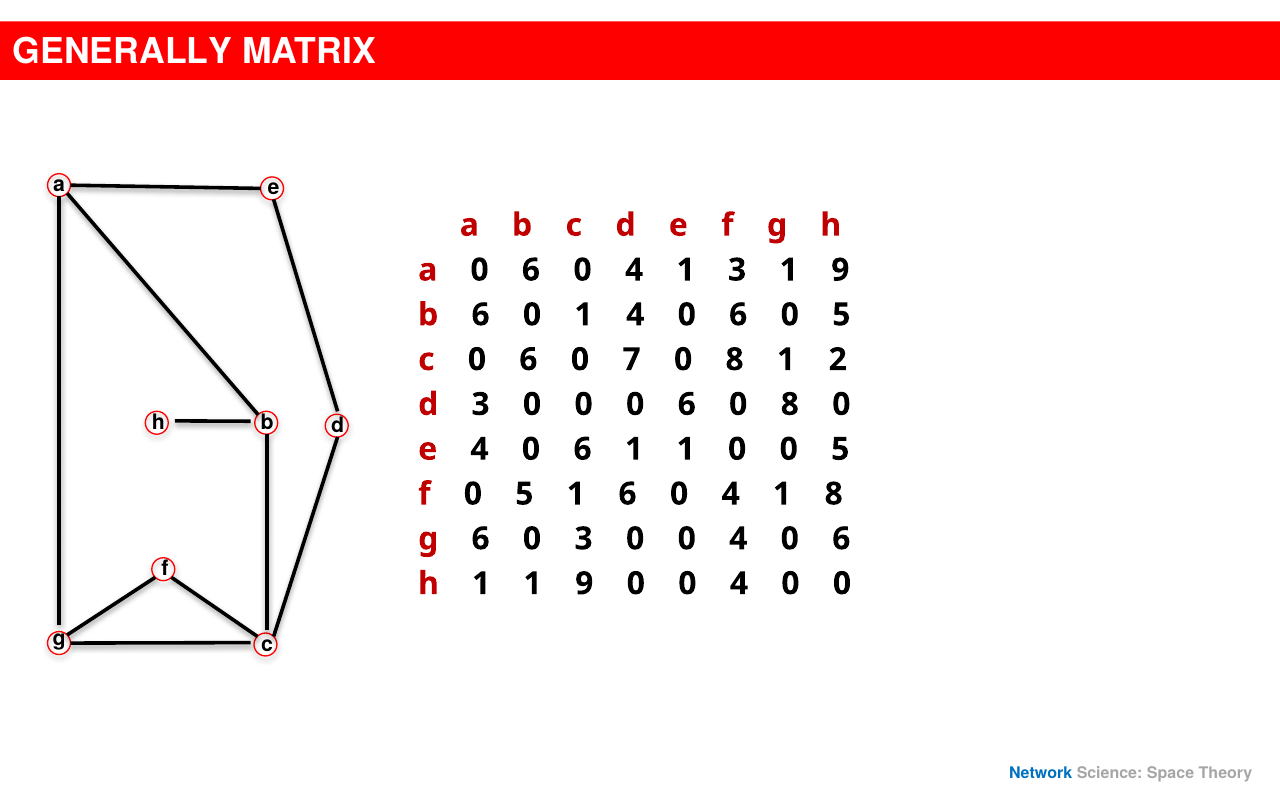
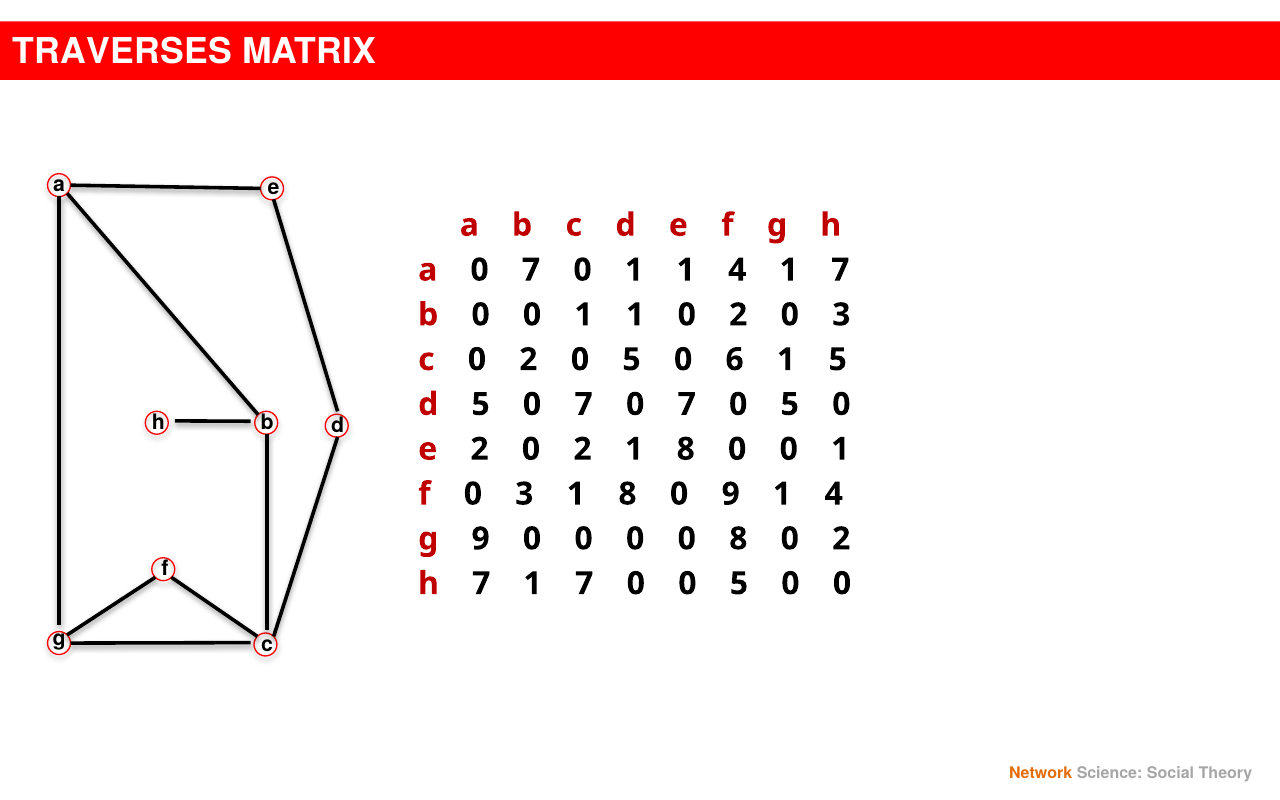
GENERALLY: GENERALLY -> TRAVERSES (122, 52)
a 0 6: 6 -> 7 (531, 270)
4: 4 -> 1 (634, 270)
3: 3 -> 4 (737, 270)
9: 9 -> 7 (840, 270)
b 6: 6 -> 0 (481, 315)
4: 4 -> 1 (635, 315)
6: 6 -> 2 (738, 315)
5: 5 -> 3 (841, 315)
c 0 6: 6 -> 2 (528, 360)
7: 7 -> 5 (632, 360)
8: 8 -> 6 (735, 360)
1 2: 2 -> 5 (838, 360)
d 3: 3 -> 5 (481, 404)
0: 0 -> 7 (584, 404)
6: 6 -> 7 (687, 404)
8: 8 -> 5 (790, 404)
e 4: 4 -> 2 (480, 449)
6: 6 -> 2 (583, 449)
1: 1 -> 8 (686, 449)
5: 5 -> 1 (840, 449)
f 0 5: 5 -> 3 (524, 494)
6: 6 -> 8 (628, 494)
4: 4 -> 9 (731, 494)
8: 8 -> 4 (834, 494)
g 6: 6 -> 9 (481, 539)
3: 3 -> 0 (584, 539)
4: 4 -> 8 (738, 539)
6: 6 -> 2 (841, 539)
h 1: 1 -> 7 (481, 584)
9: 9 -> 7 (584, 584)
4: 4 -> 5 (739, 584)
Network colour: blue -> orange (1041, 773)
Space: Space -> Social (1171, 773)
